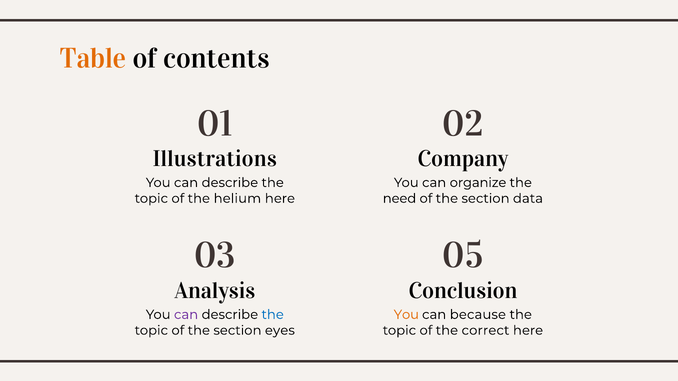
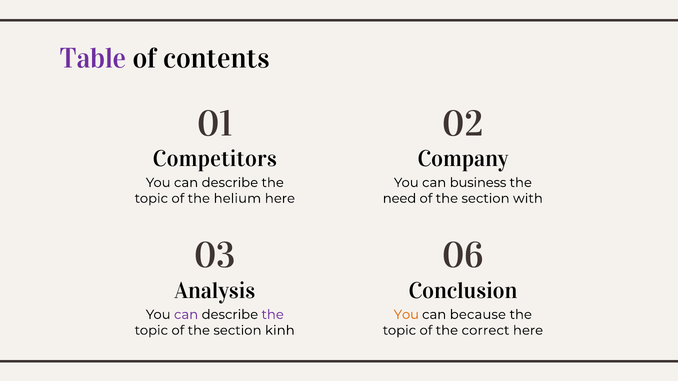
Table colour: orange -> purple (93, 59)
Illustrations: Illustrations -> Competitors (215, 159)
organize: organize -> business (478, 183)
data: data -> with (528, 199)
05: 05 -> 06 (463, 256)
the colour: blue -> purple (273, 315)
eyes: eyes -> kinh (280, 331)
